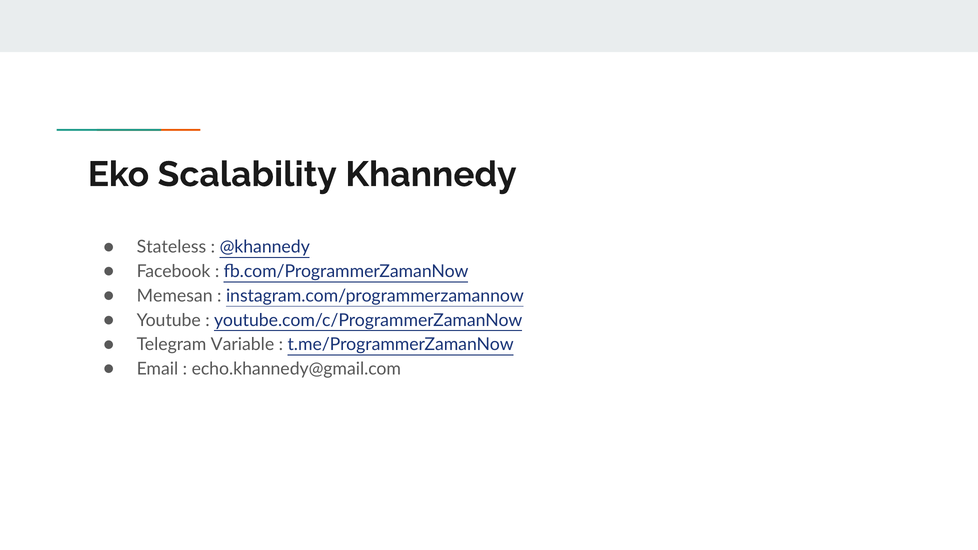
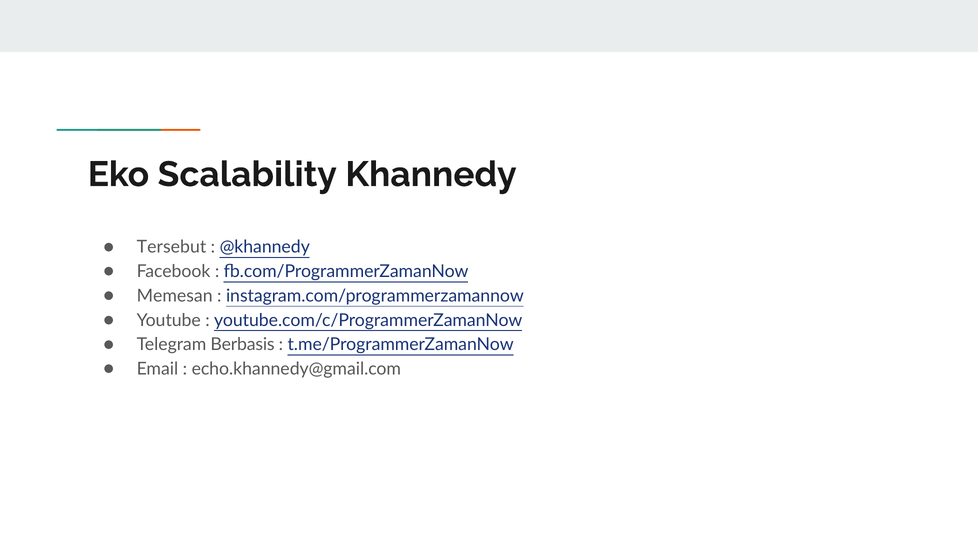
Stateless: Stateless -> Tersebut (171, 247)
Variable: Variable -> Berbasis (243, 345)
